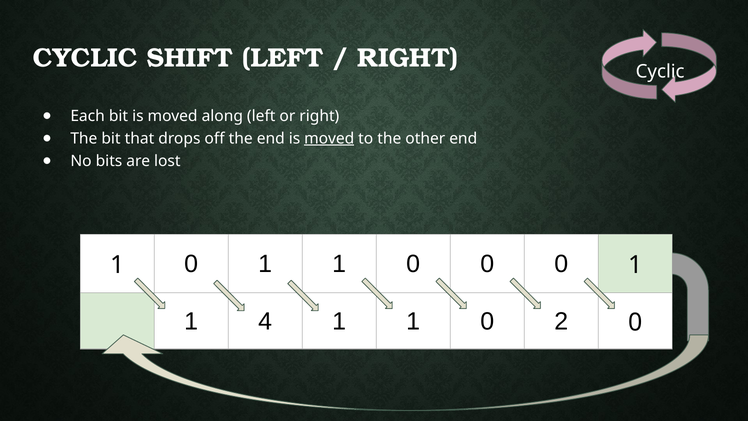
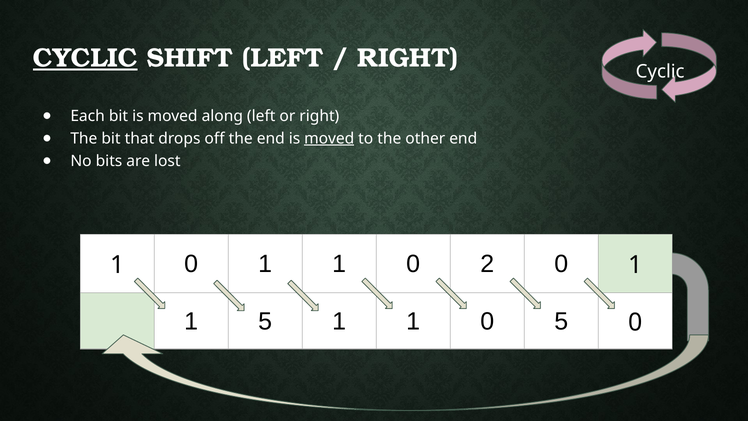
CYCLIC underline: none -> present (85, 58)
1 0 0: 0 -> 2 (487, 264)
1 4: 4 -> 5 (265, 321)
0 2: 2 -> 5 (561, 321)
